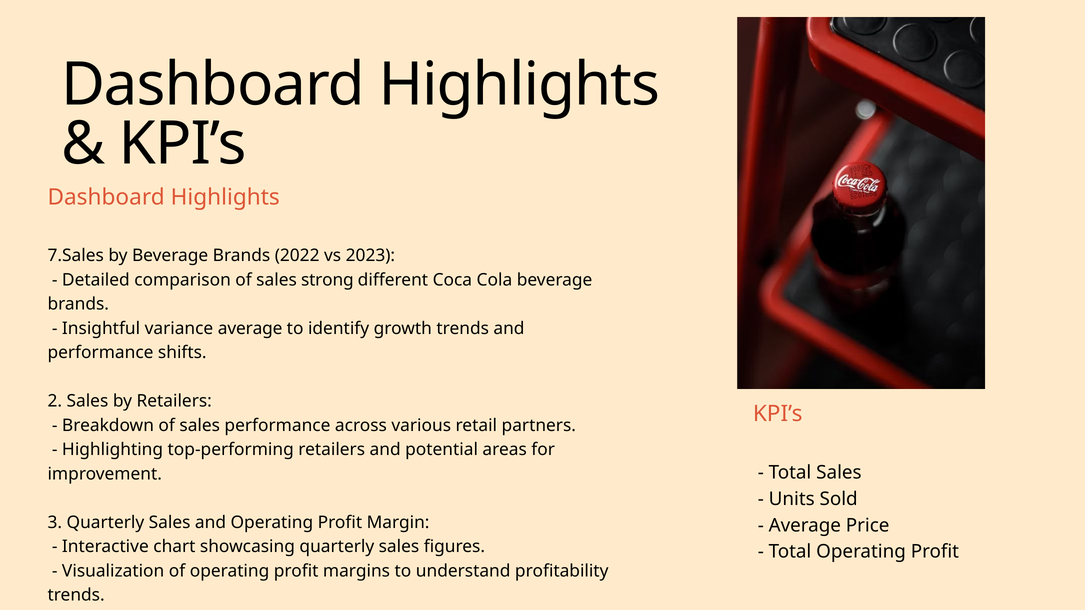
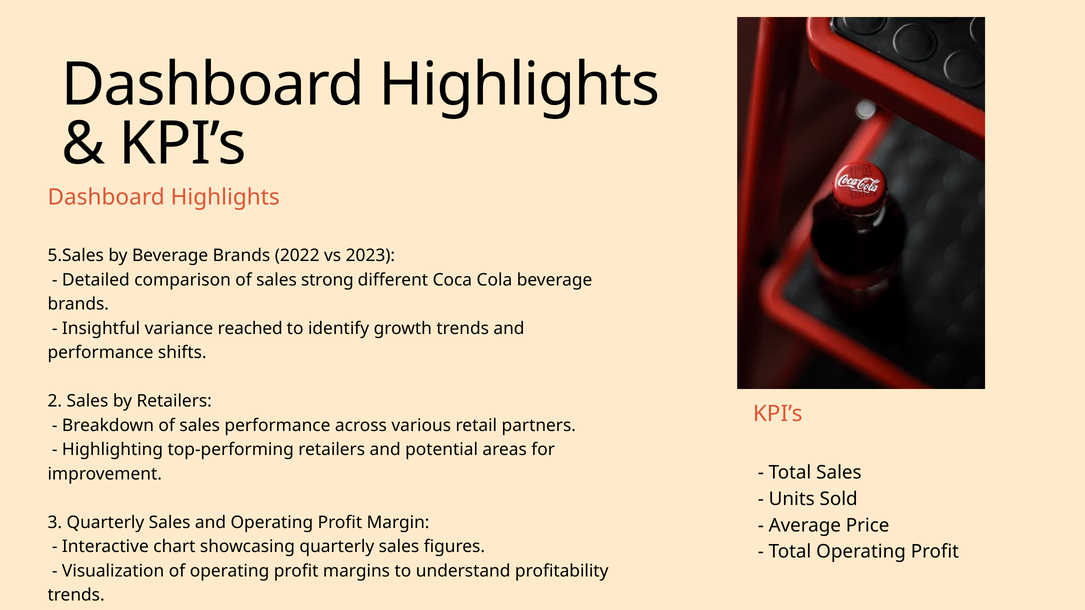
7.Sales: 7.Sales -> 5.Sales (76, 256)
variance average: average -> reached (250, 329)
